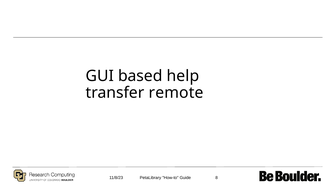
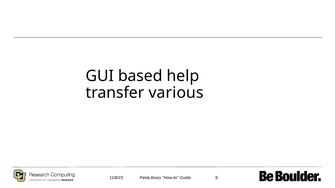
remote: remote -> various (176, 93)
